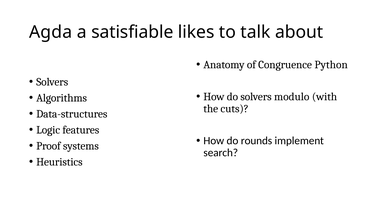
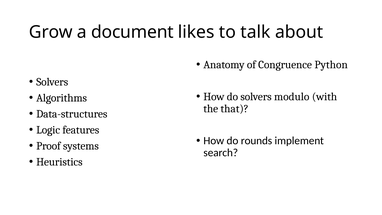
Agda: Agda -> Grow (51, 32)
satisfiable: satisfiable -> document (132, 32)
cuts: cuts -> that (235, 109)
